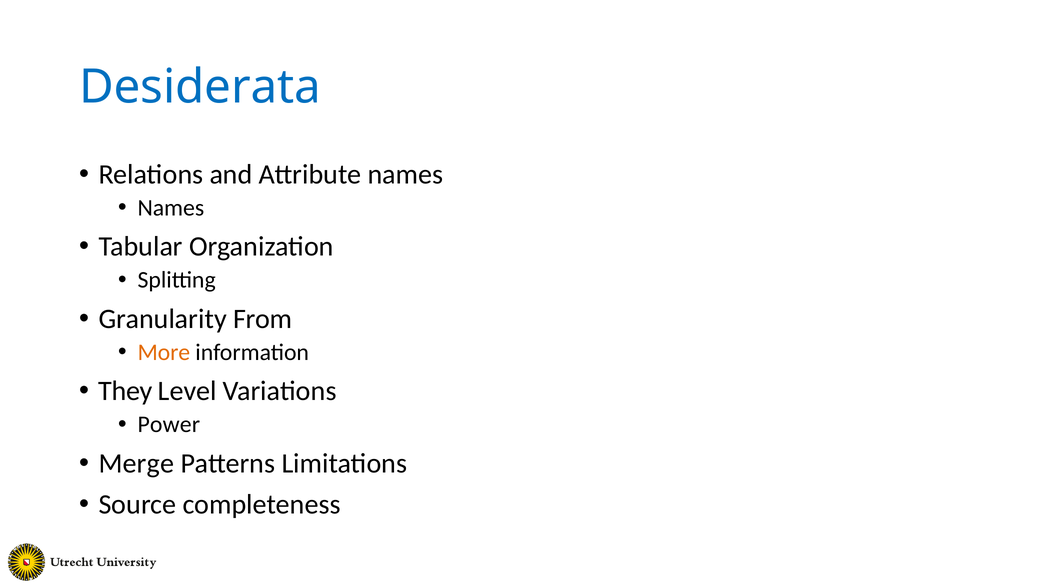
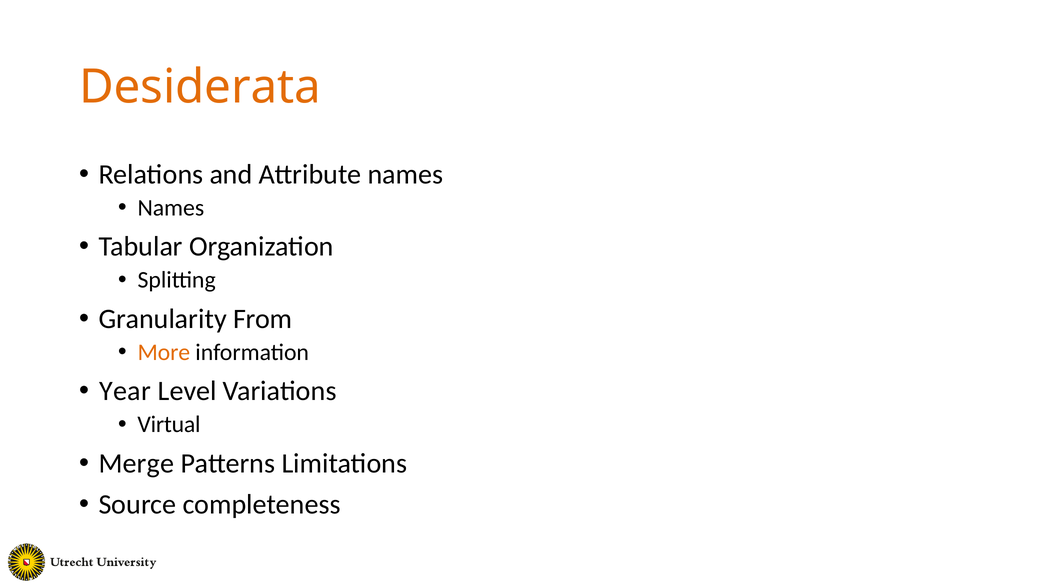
Desiderata colour: blue -> orange (200, 87)
They: They -> Year (125, 391)
Power: Power -> Virtual (169, 424)
